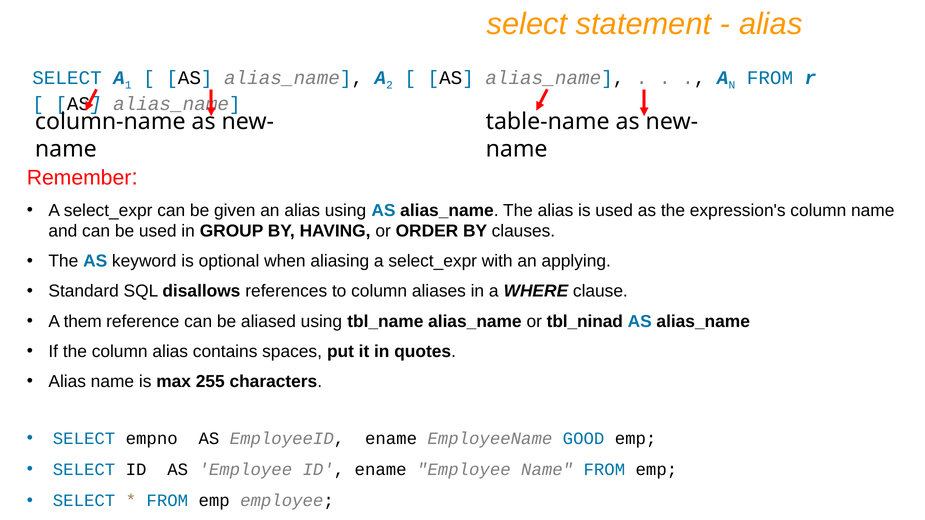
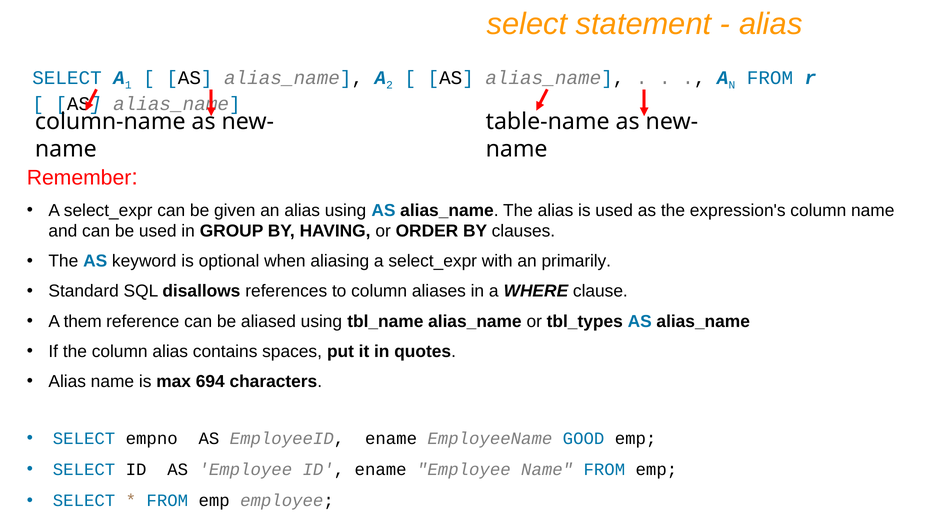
applying: applying -> primarily (576, 261)
tbl_ninad: tbl_ninad -> tbl_types (585, 321)
255: 255 -> 694 (210, 382)
